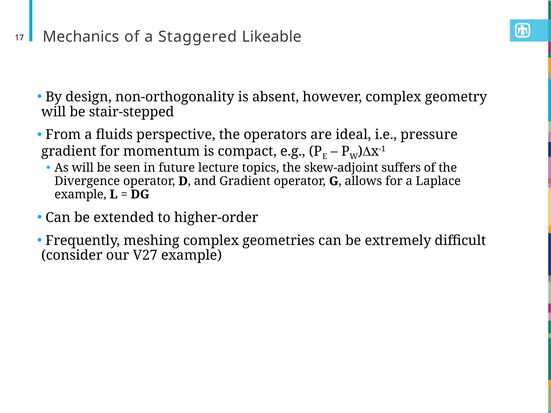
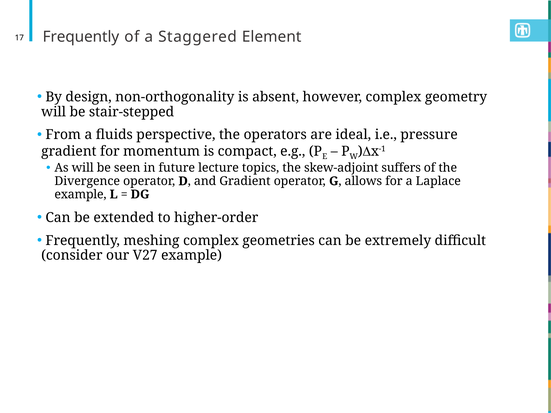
17 Mechanics: Mechanics -> Frequently (81, 37)
Likeable: Likeable -> Element (272, 37)
